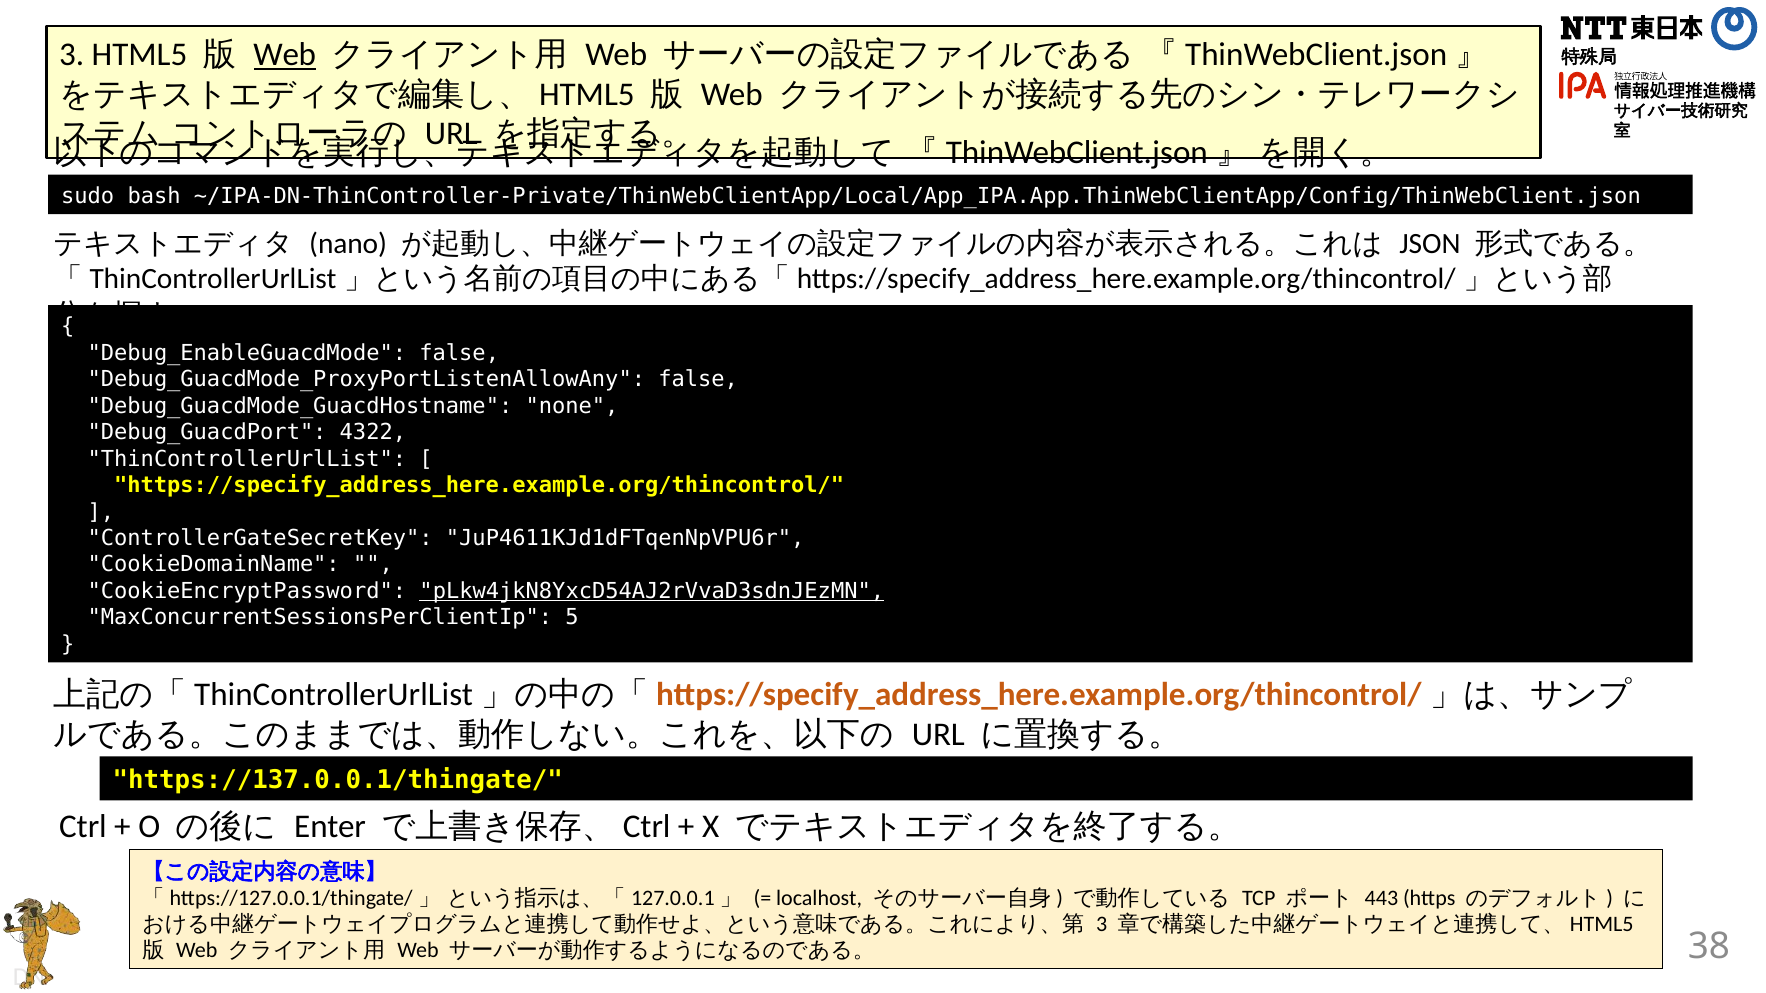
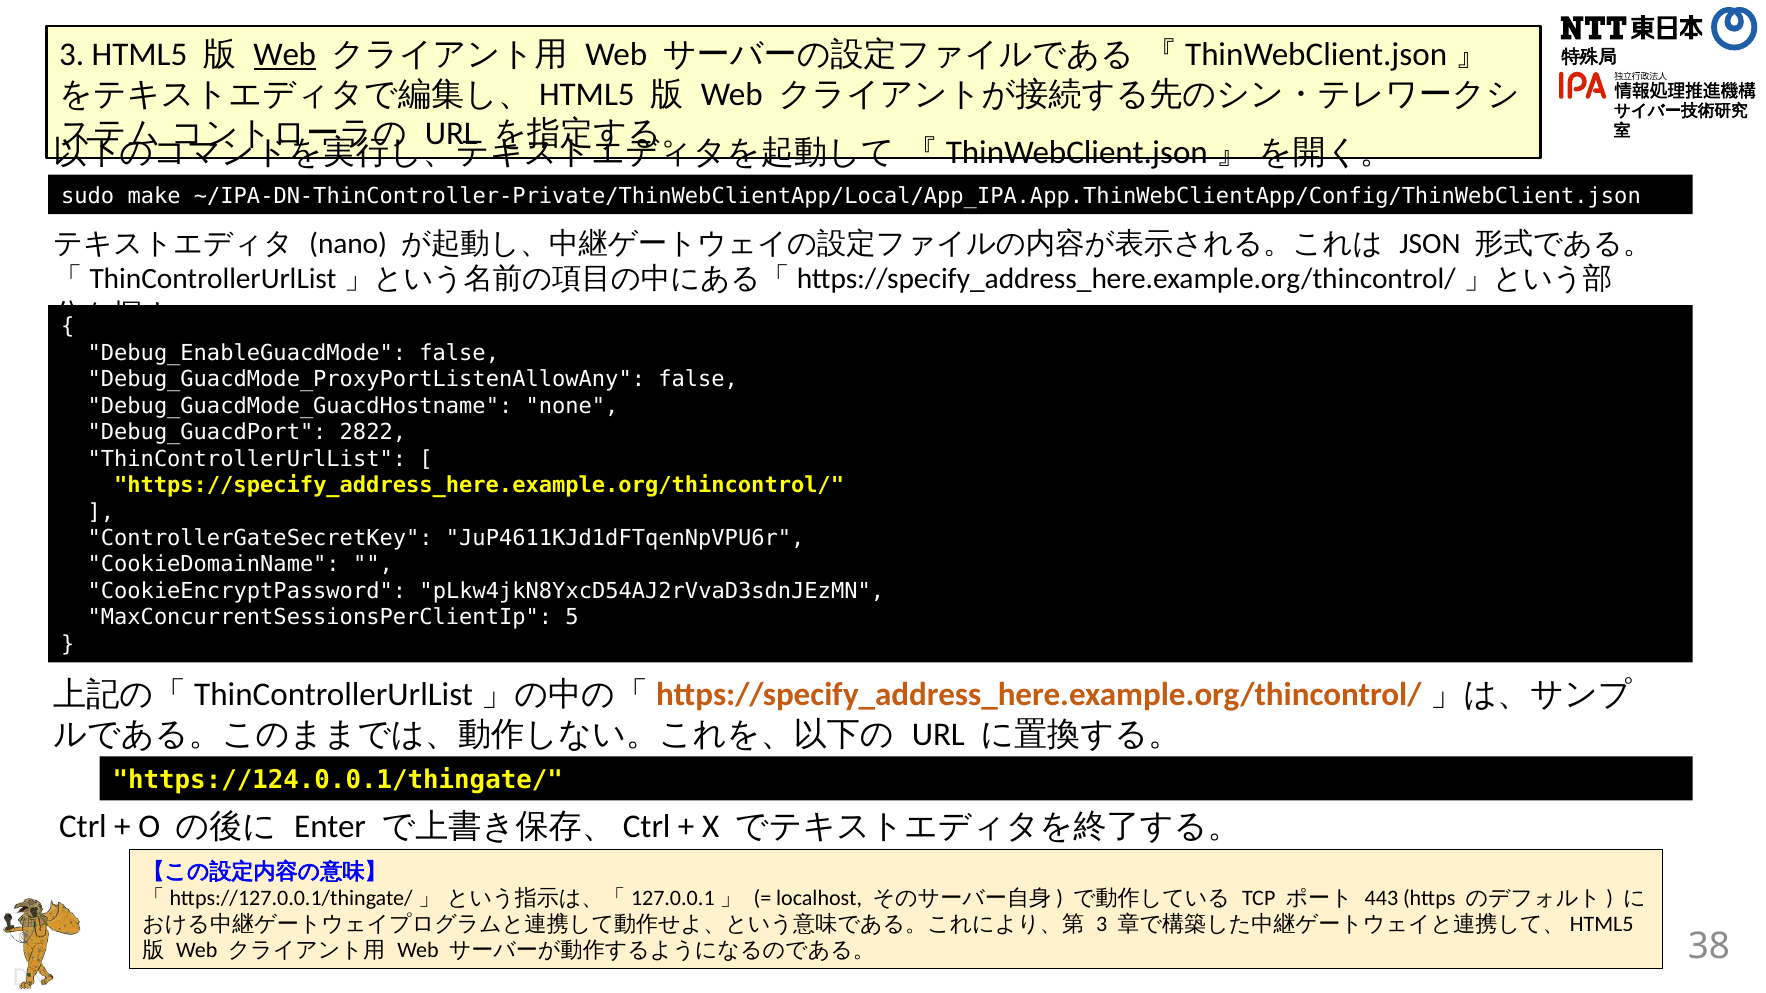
bash: bash -> make (154, 196)
4322: 4322 -> 2822 (373, 432)
pLkw4jkN8YxcD54AJ2rVvaD3sdnJEzMN underline: present -> none (652, 591)
https://137.0.0.1/thingate/: https://137.0.0.1/thingate/ -> https://124.0.0.1/thingate/ (338, 780)
